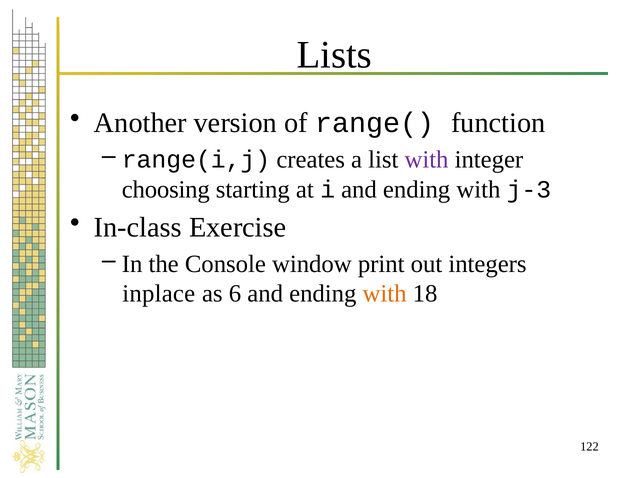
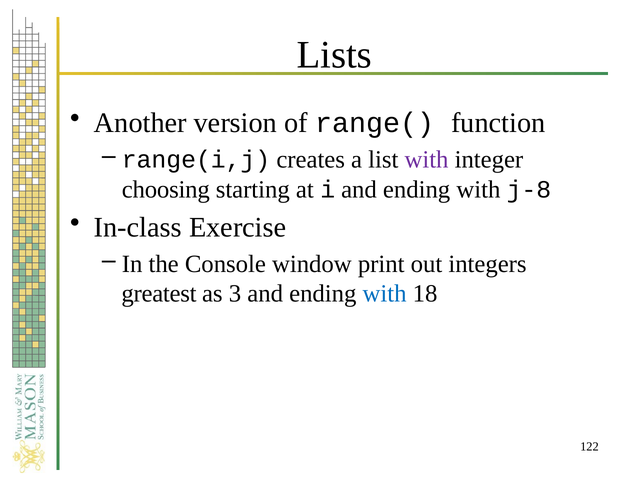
j-3: j-3 -> j-8 (529, 189)
inplace: inplace -> greatest (159, 293)
6: 6 -> 3 (235, 293)
with colour: orange -> blue (385, 293)
